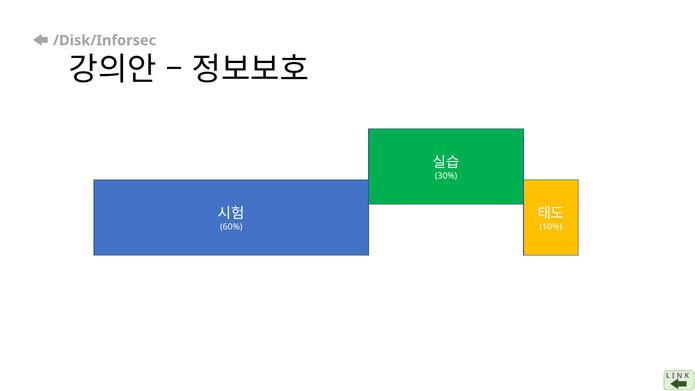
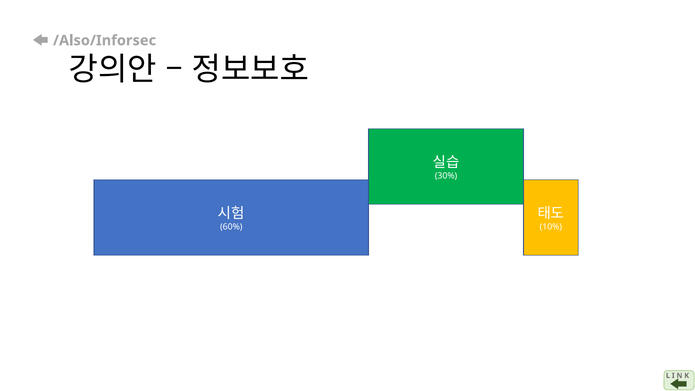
/Disk/Inforsec: /Disk/Inforsec -> /Also/Inforsec (105, 40)
